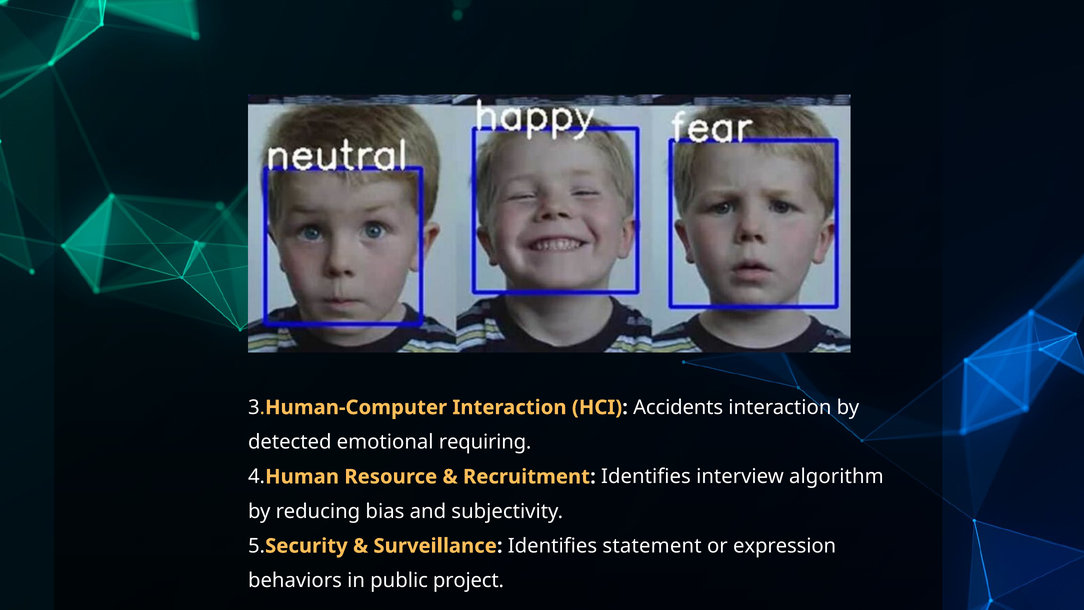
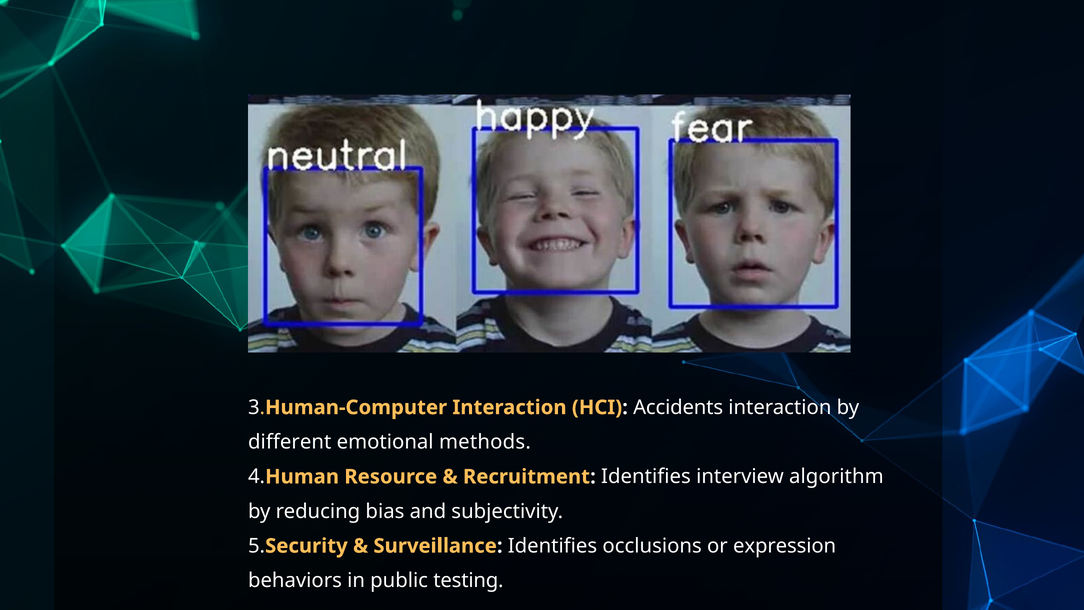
detected: detected -> different (290, 442)
requiring: requiring -> methods (485, 442)
statement: statement -> occlusions (652, 546)
project: project -> testing (468, 580)
